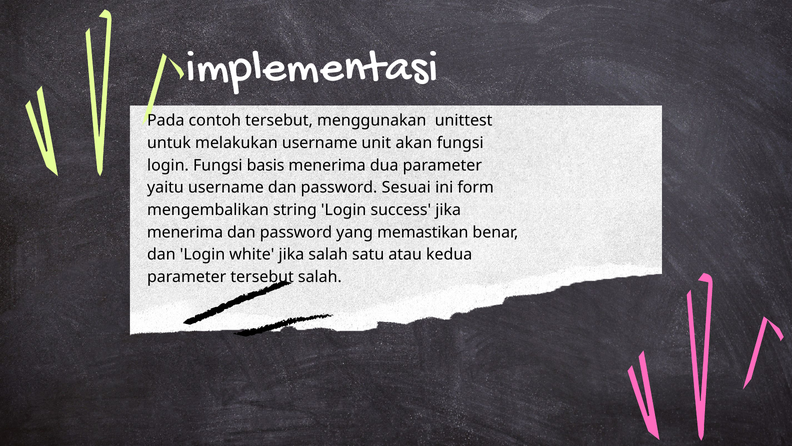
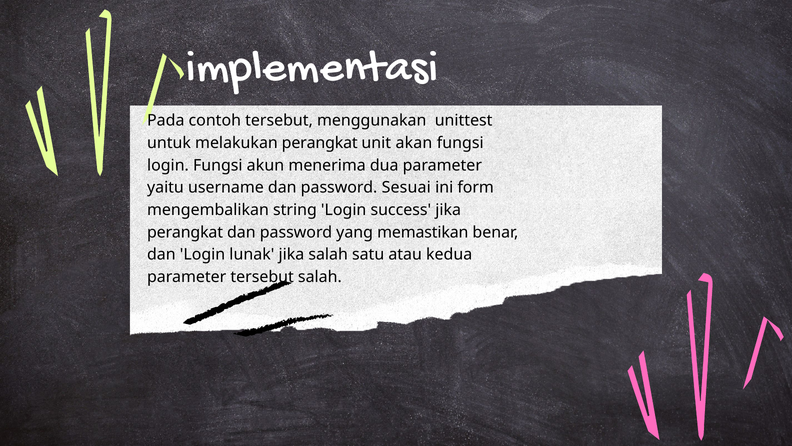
melakukan username: username -> perangkat (320, 143)
basis: basis -> akun (265, 165)
menerima: menerima -> perangkat (185, 232)
white: white -> lunak (252, 254)
